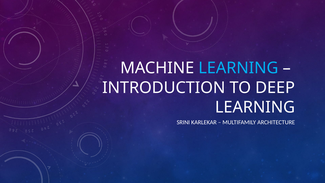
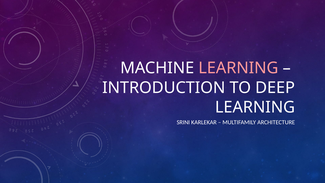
LEARNING colour: light blue -> pink (238, 68)
